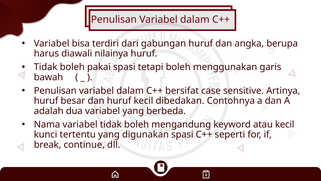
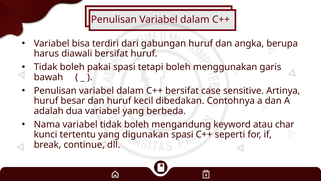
diawali nilainya: nilainya -> bersifat (111, 53)
atau kecil: kecil -> char (285, 124)
